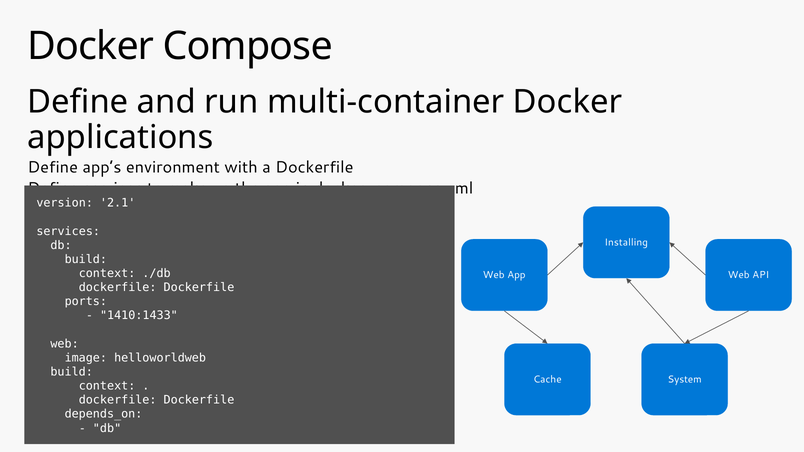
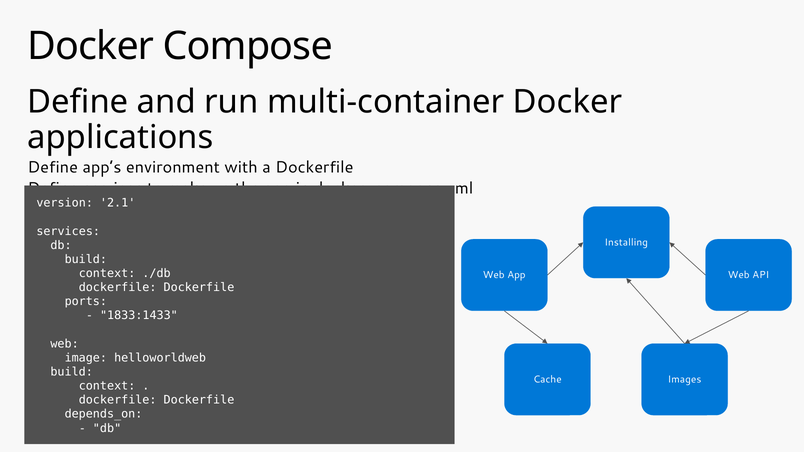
1410:1433: 1410:1433 -> 1833:1433 (139, 316)
System: System -> Images (685, 380)
